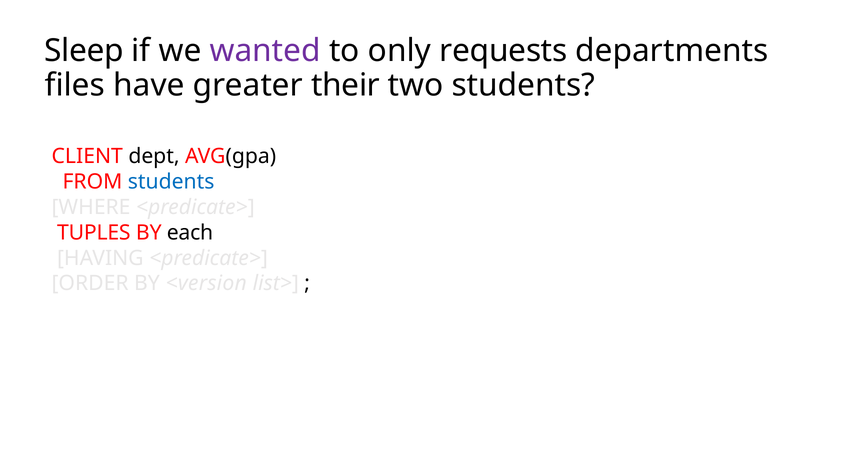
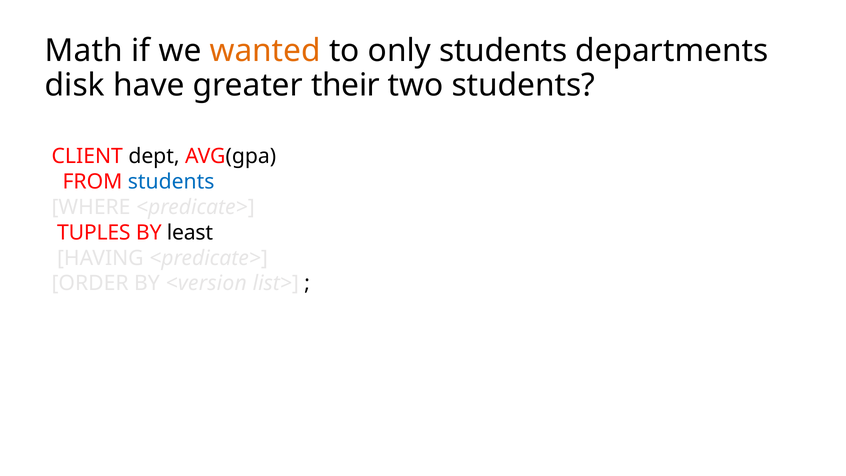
Sleep: Sleep -> Math (84, 51)
wanted colour: purple -> orange (265, 51)
only requests: requests -> students (503, 51)
files: files -> disk (75, 85)
each: each -> least (190, 233)
